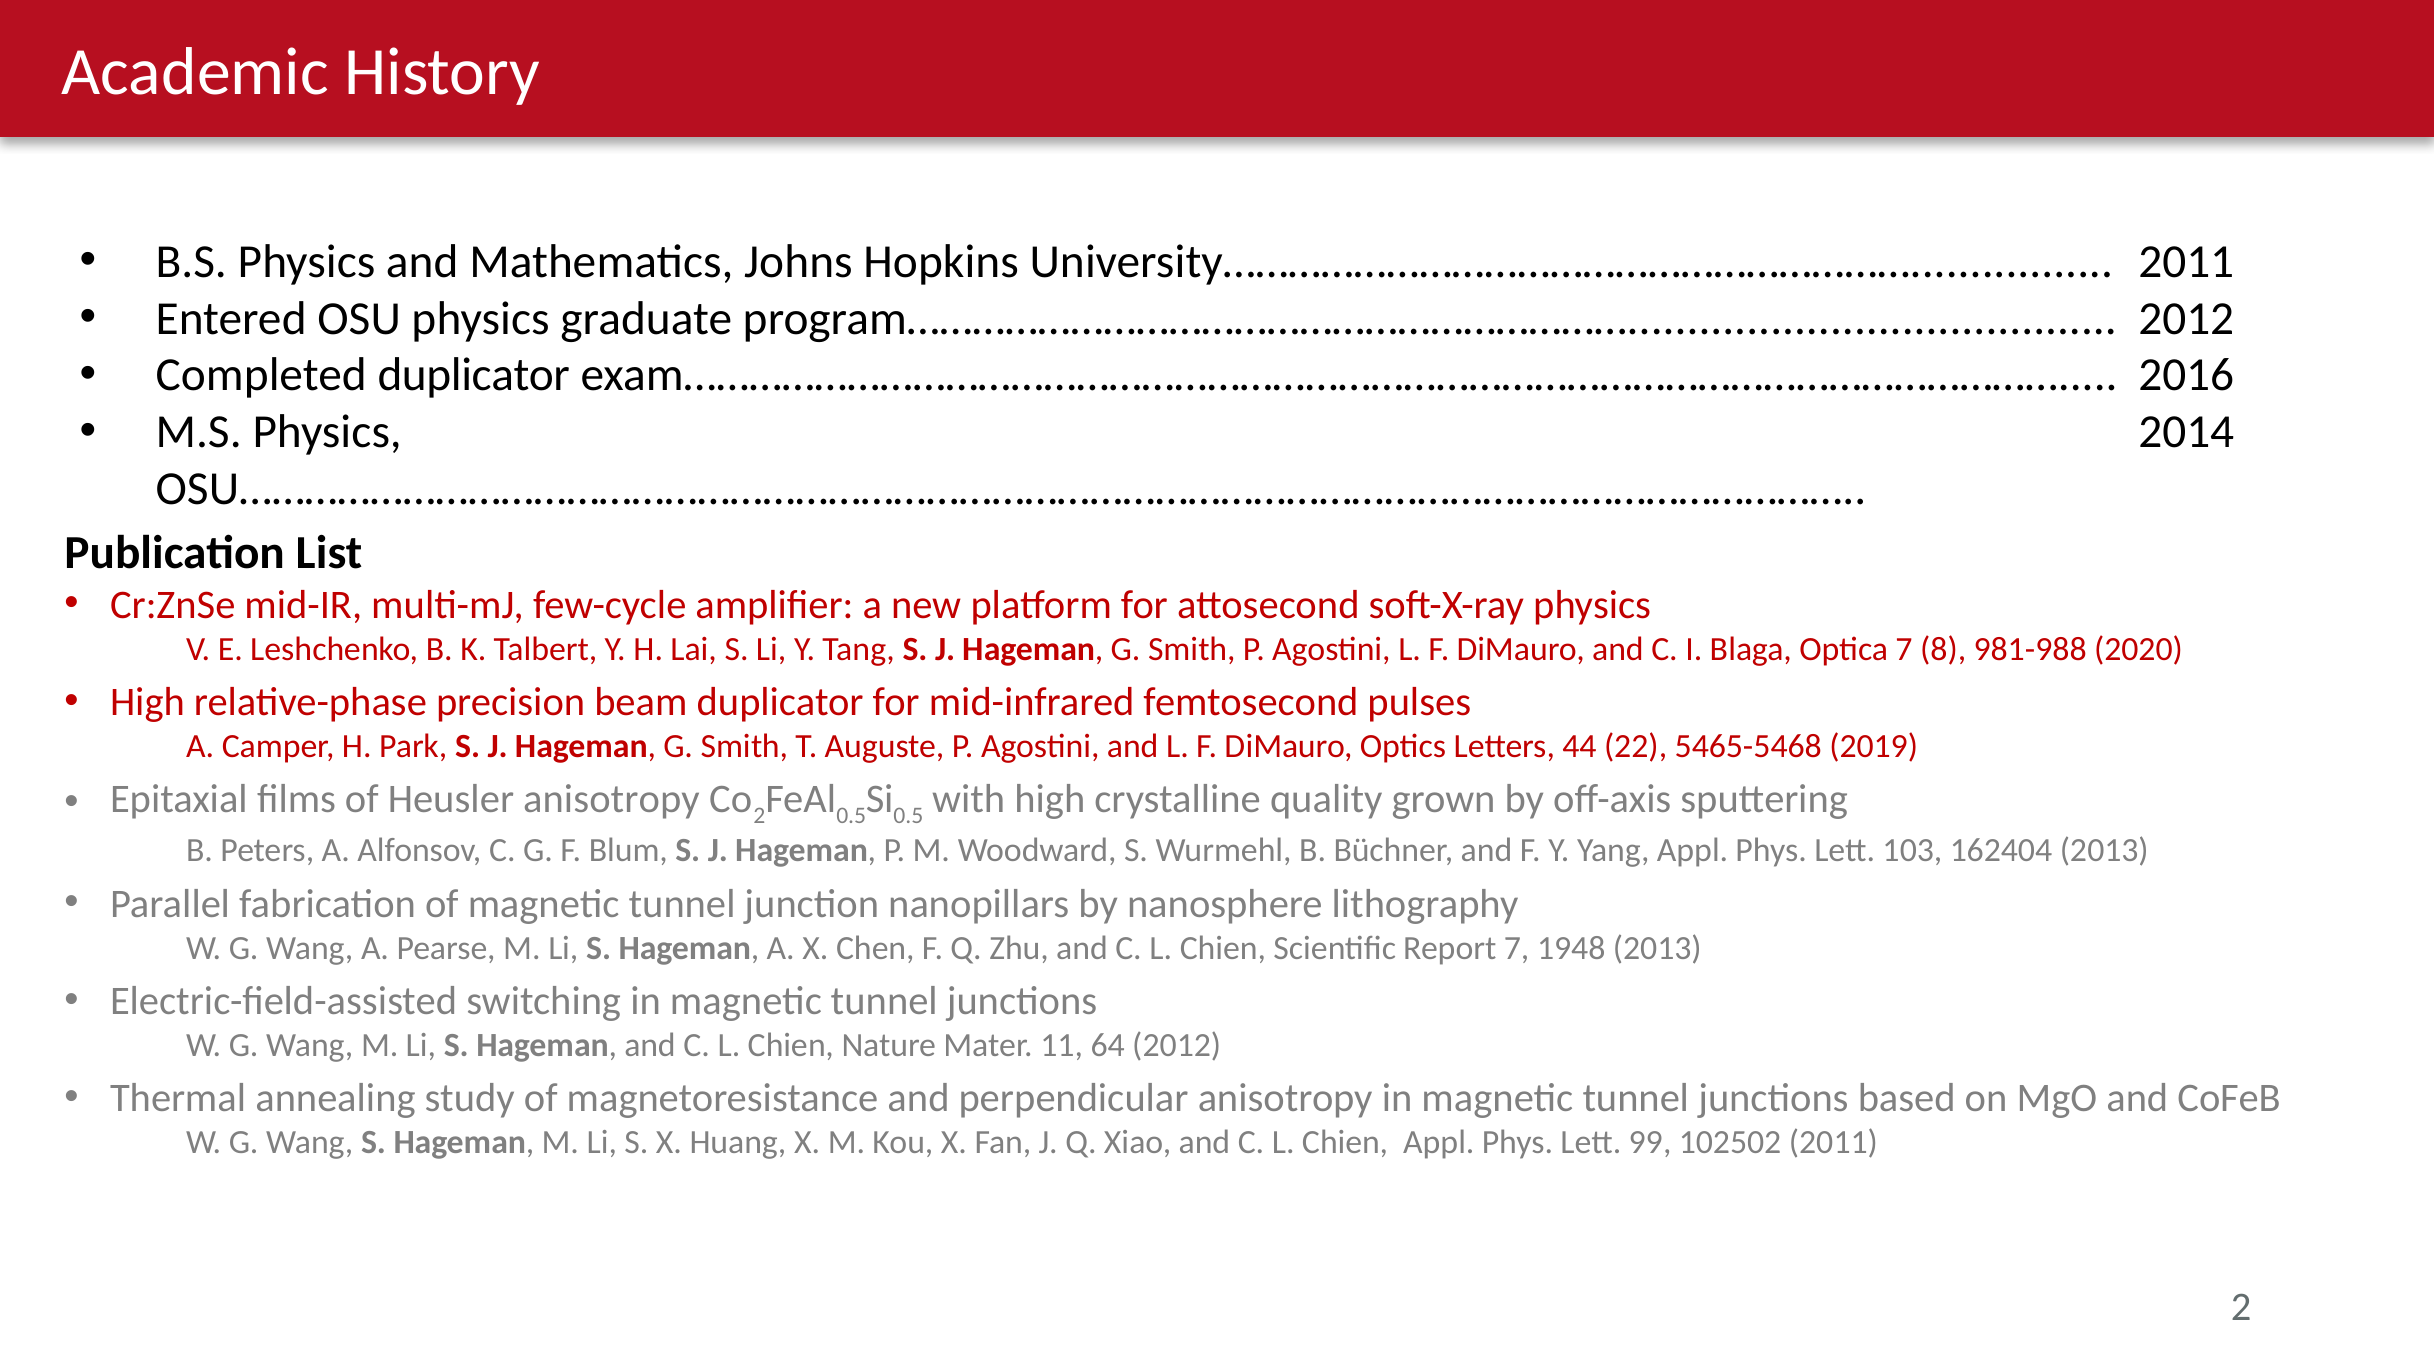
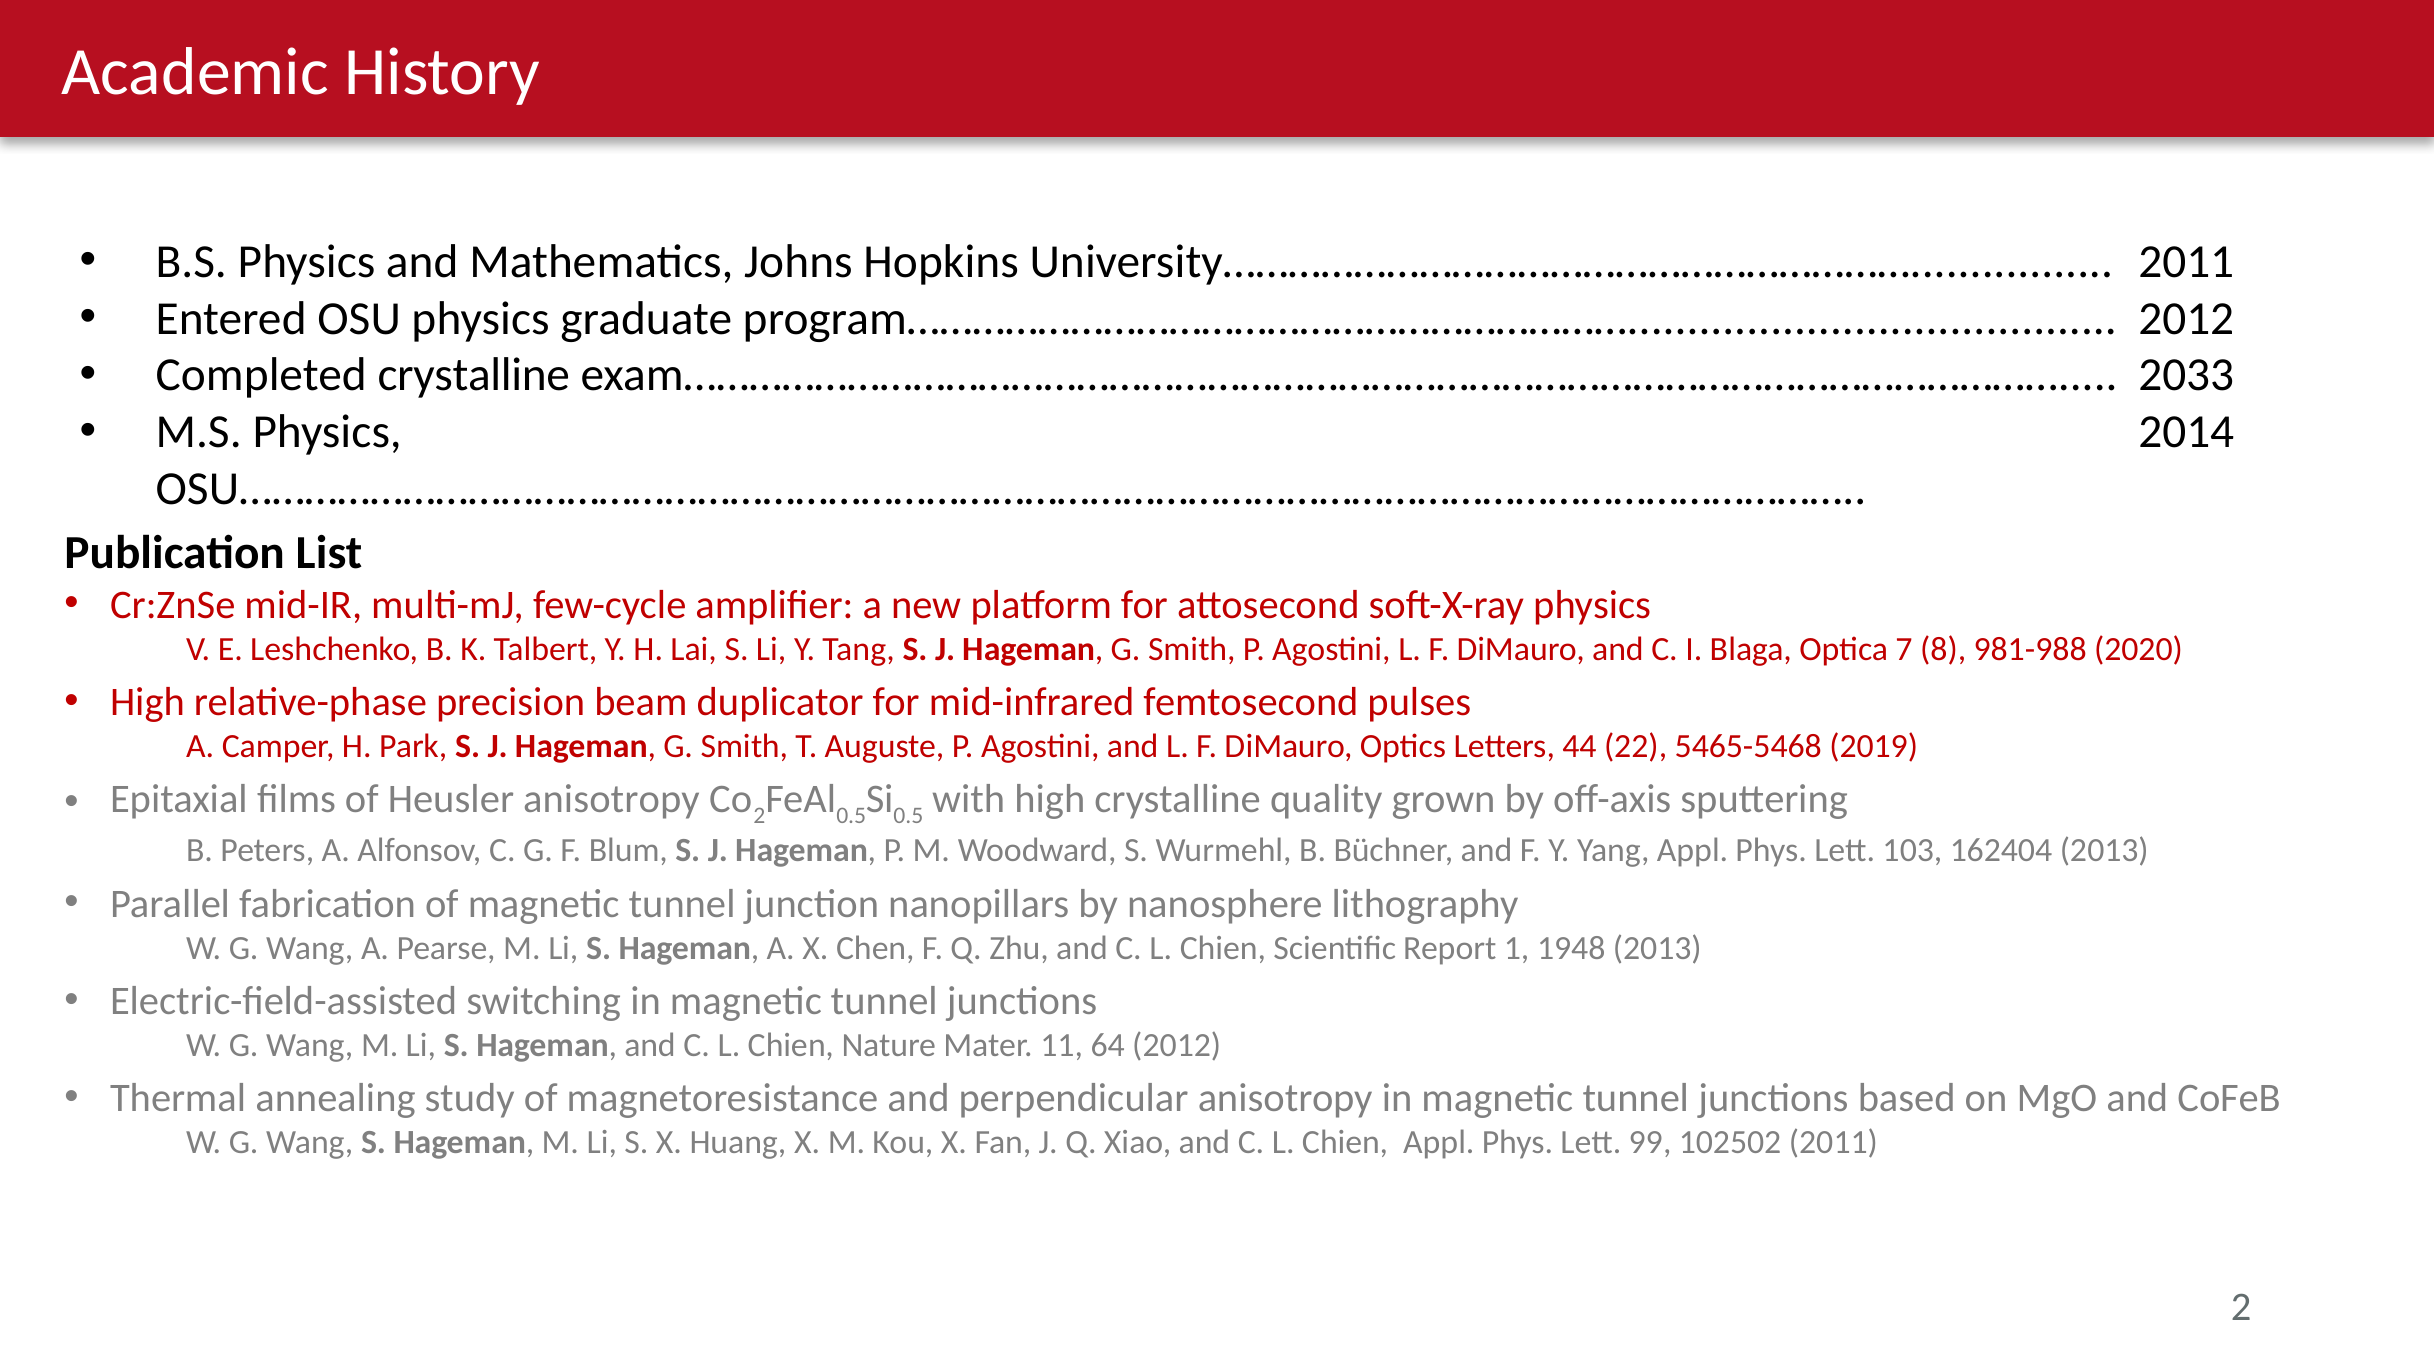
Completed duplicator: duplicator -> crystalline (474, 375)
2016: 2016 -> 2033 (2186, 375)
Report 7: 7 -> 1 (1517, 948)
